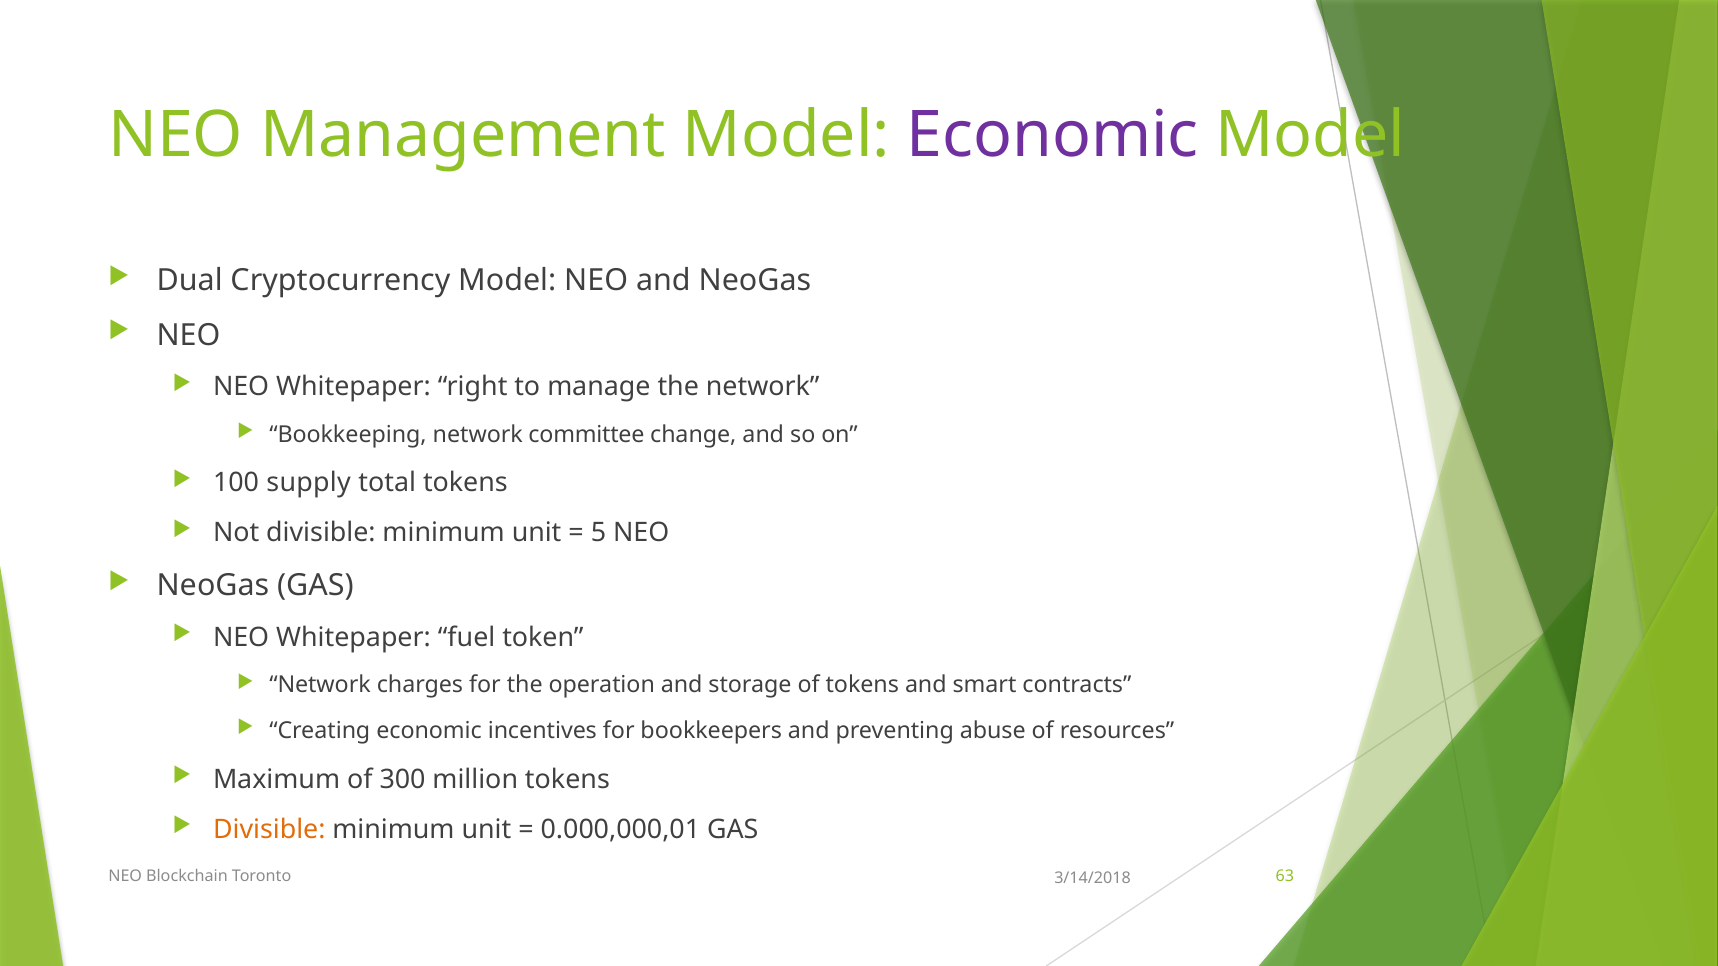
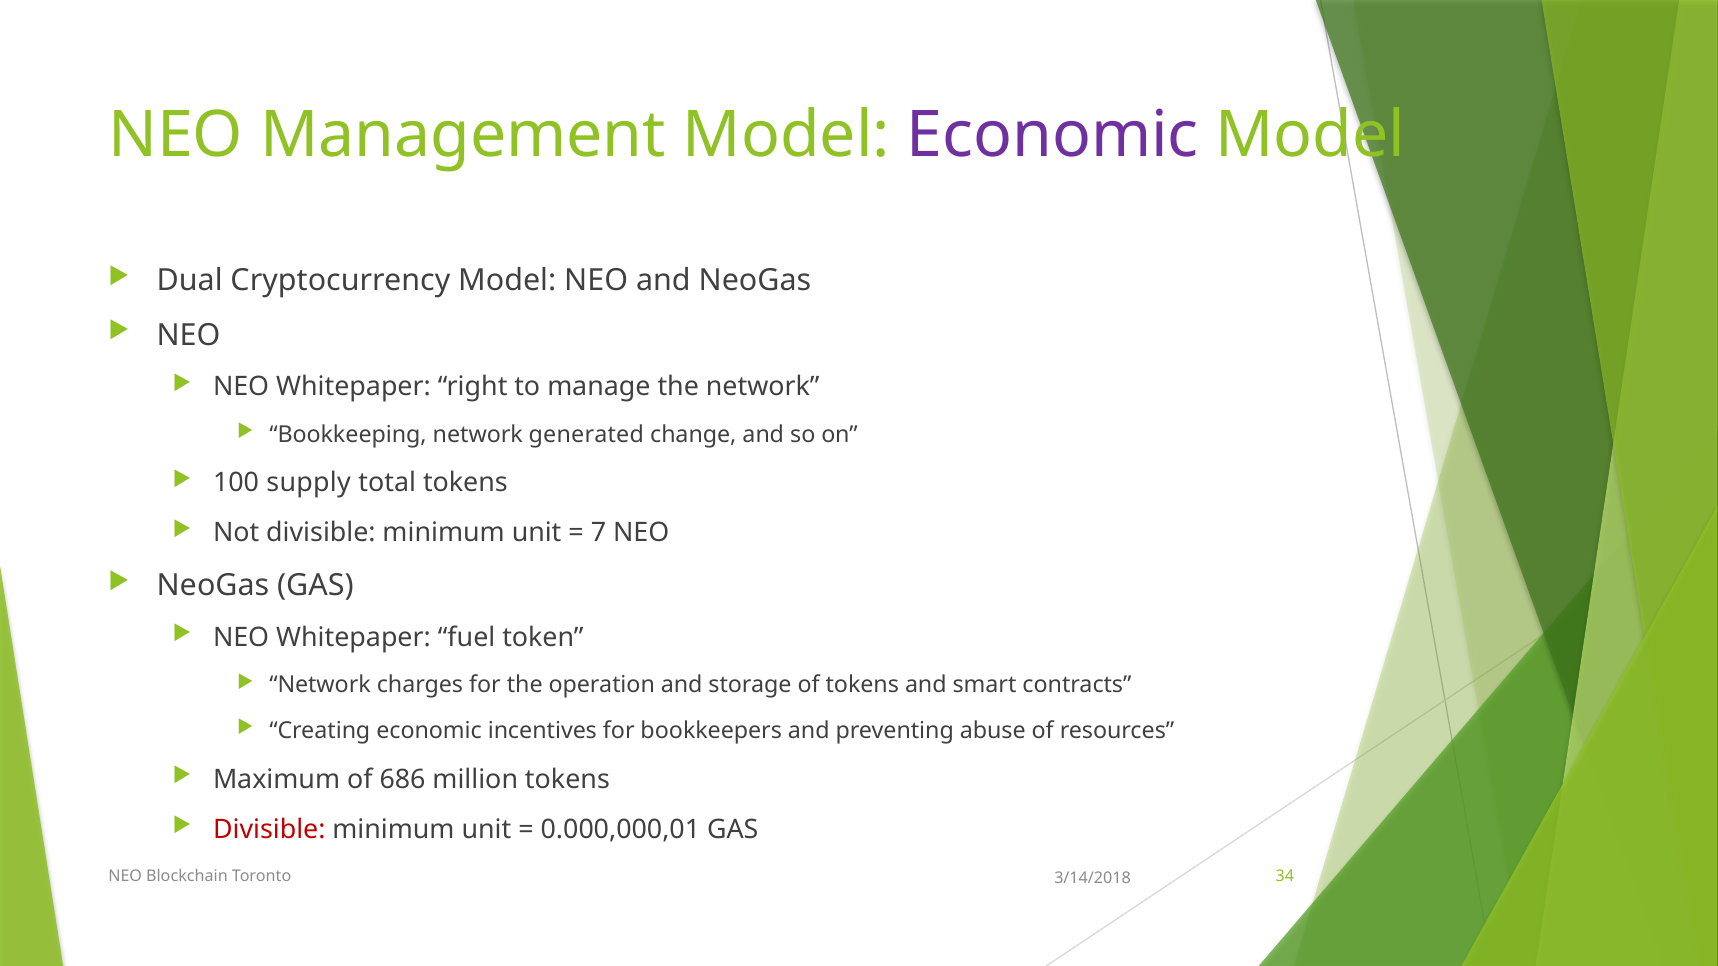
committee: committee -> generated (586, 435)
5: 5 -> 7 (598, 533)
300: 300 -> 686 (403, 780)
Divisible colour: orange -> red (269, 830)
63: 63 -> 34 (1285, 877)
